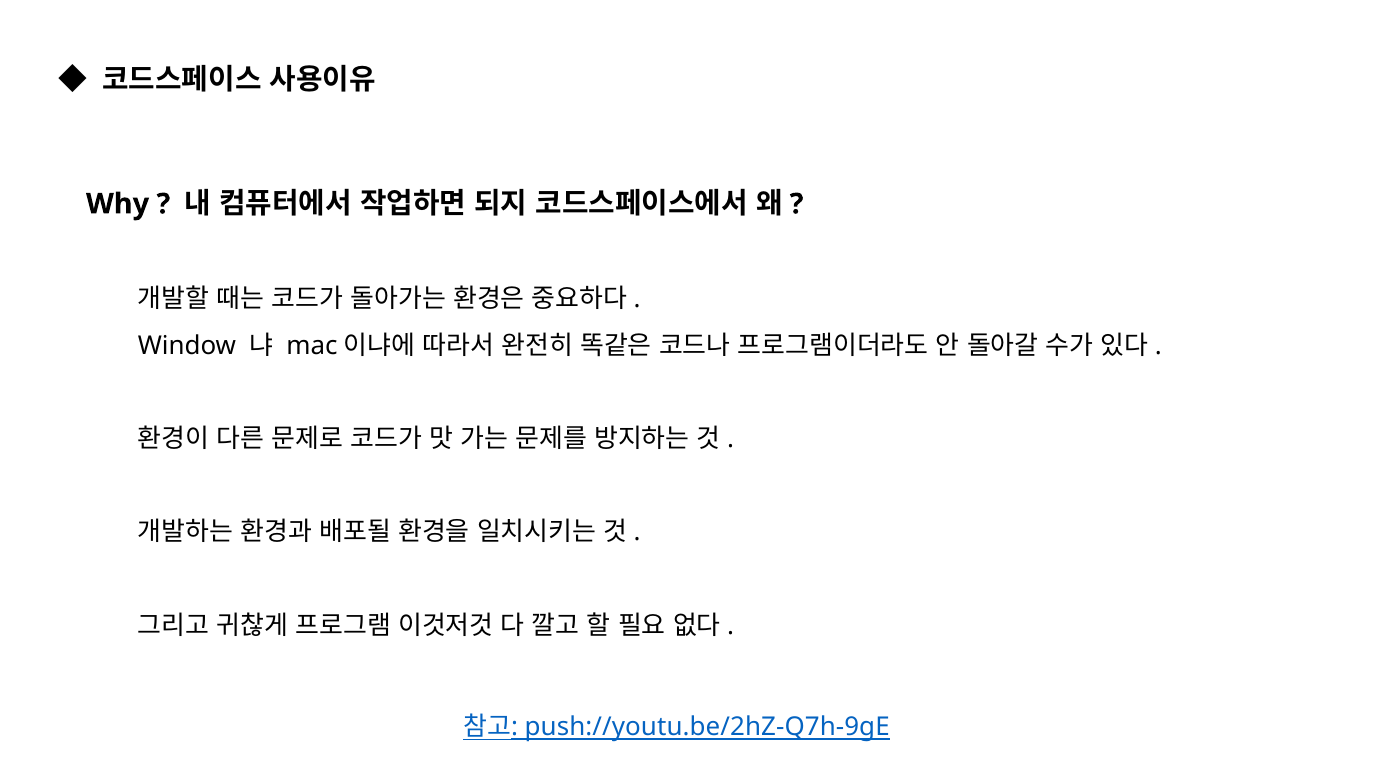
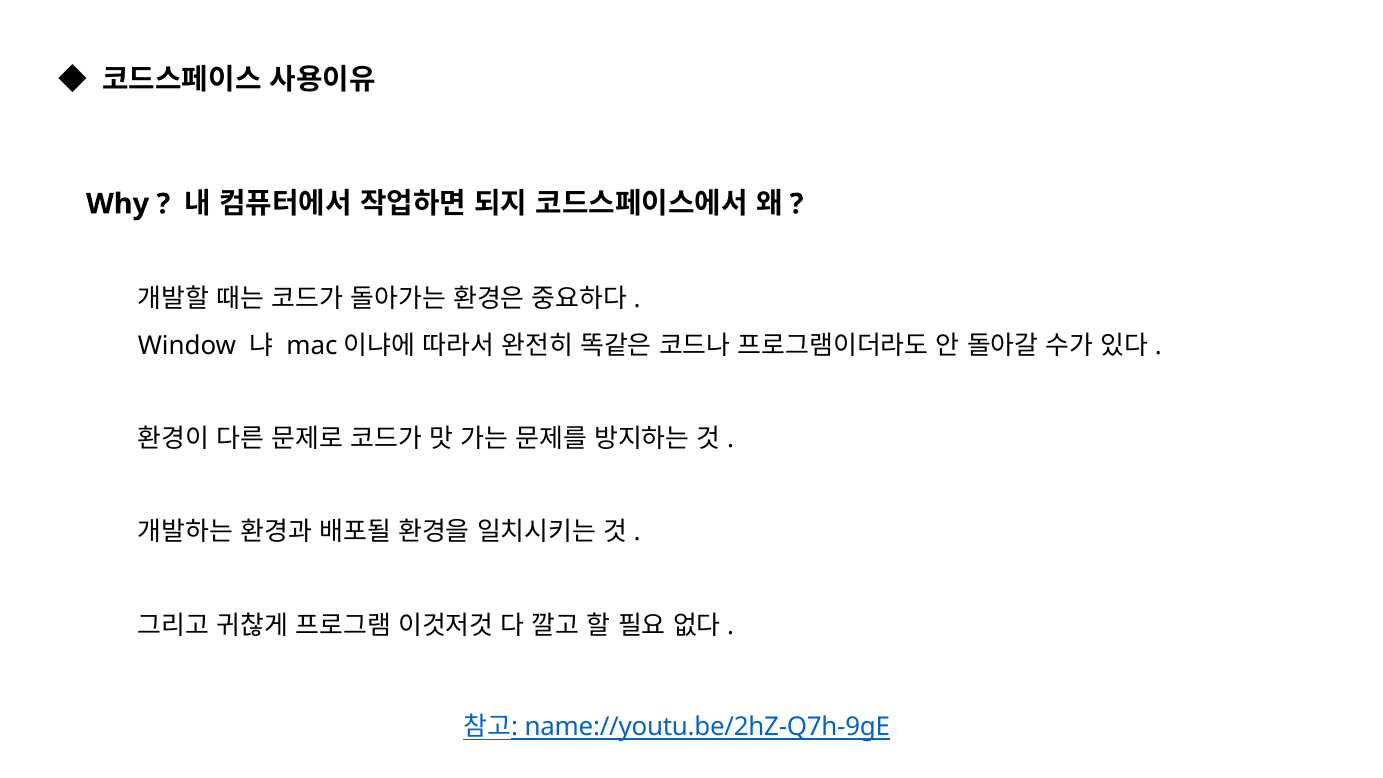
push://youtu.be/2hZ-Q7h-9gE: push://youtu.be/2hZ-Q7h-9gE -> name://youtu.be/2hZ-Q7h-9gE (707, 727)
